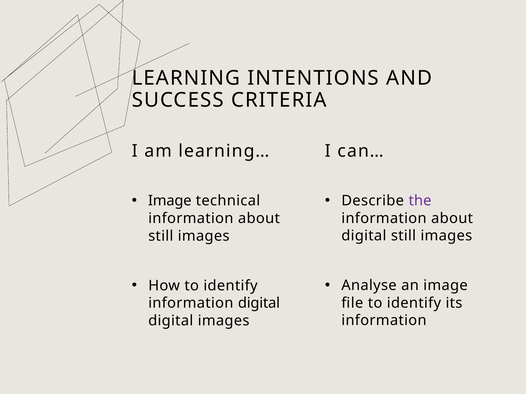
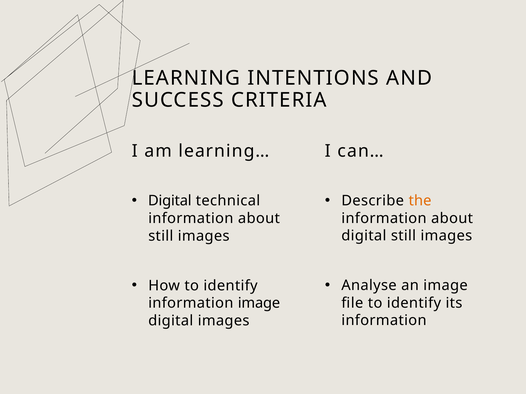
Image: Image -> Digital (170, 201)
the colour: purple -> orange (420, 201)
information digital: digital -> image (259, 303)
